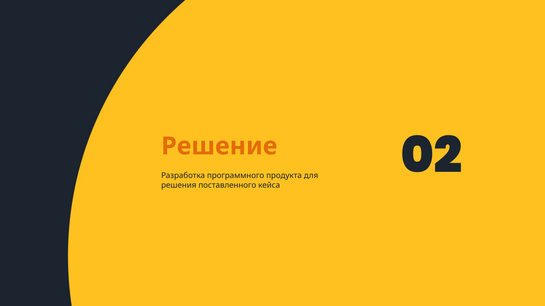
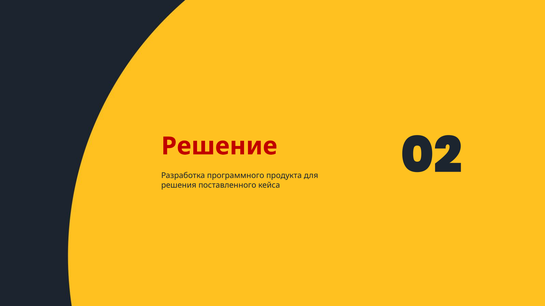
Решение colour: orange -> red (219, 146)
